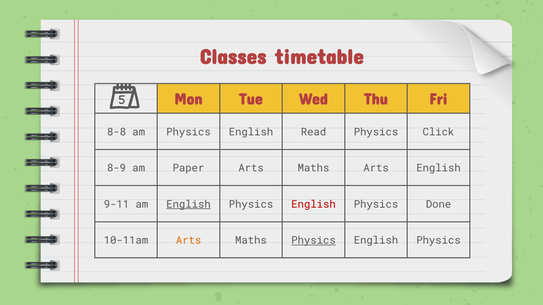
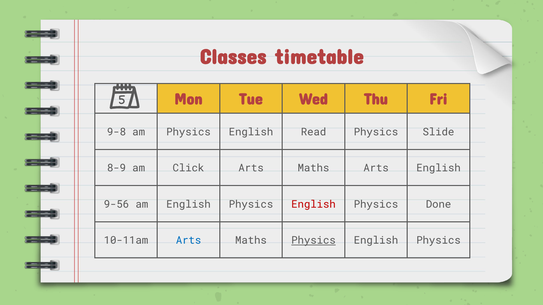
8-8: 8-8 -> 9-8 (116, 132)
Click: Click -> Slide (438, 132)
Paper: Paper -> Click (188, 168)
9-11: 9-11 -> 9-56 (116, 205)
English underline: present -> none (188, 205)
Arts colour: orange -> blue (189, 241)
